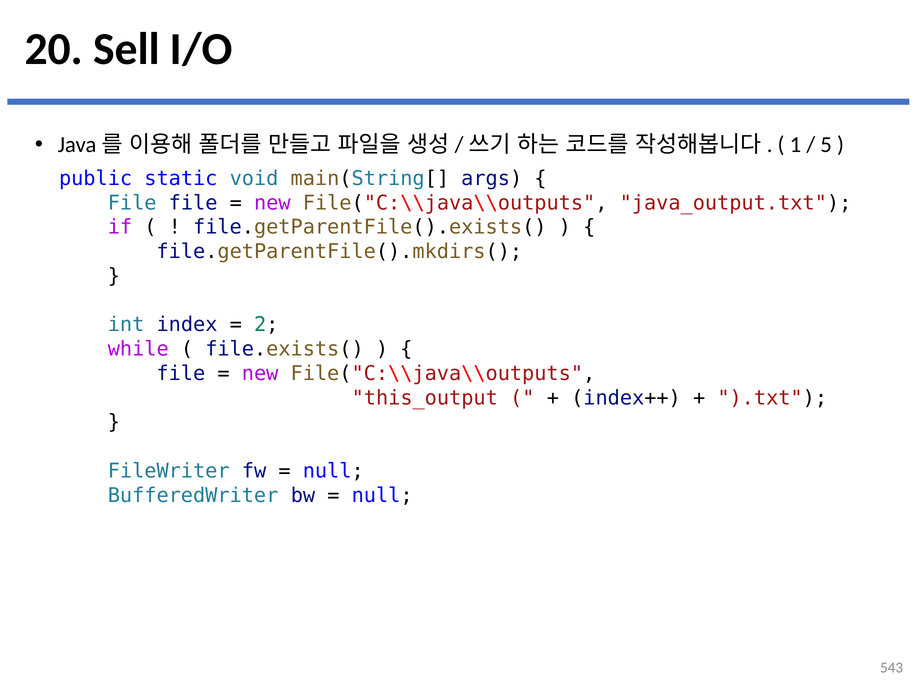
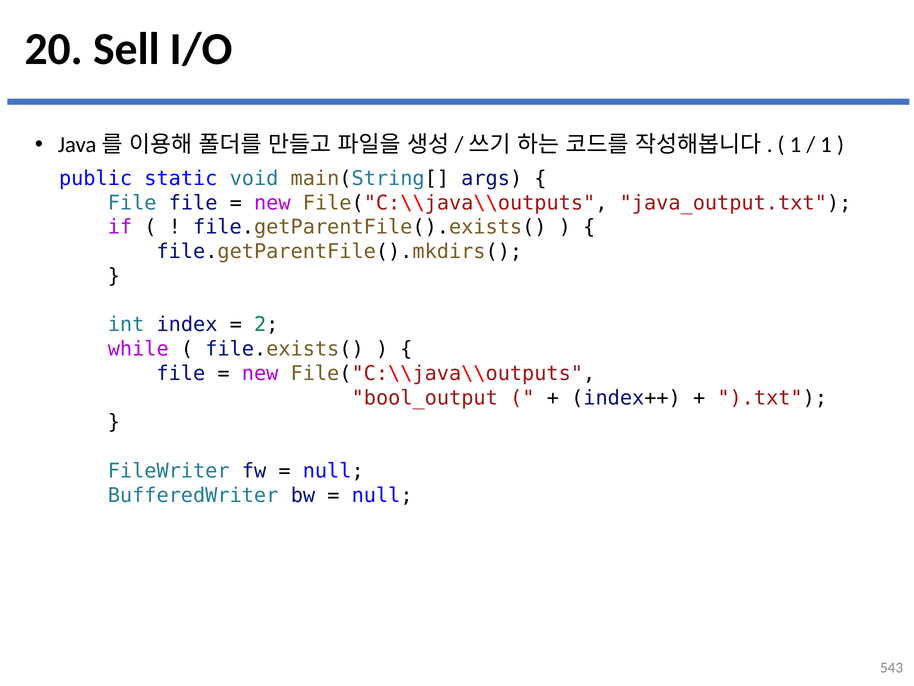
5: 5 -> 1 (826, 145)
this_output: this_output -> bool_output (425, 398)
